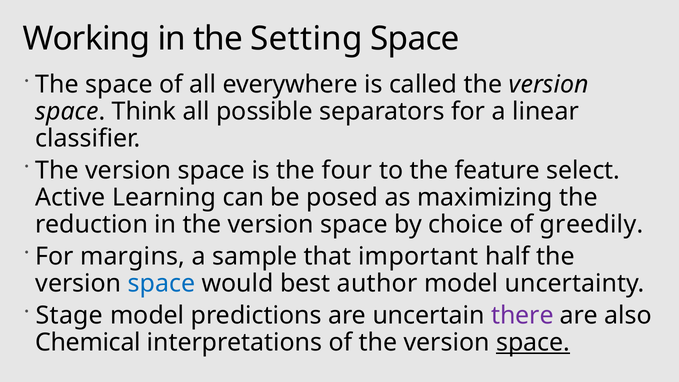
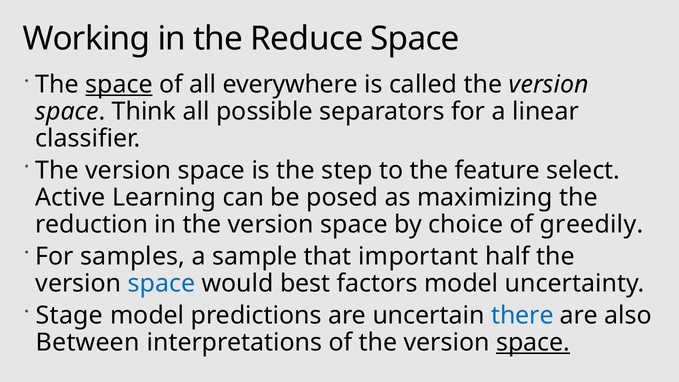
Setting: Setting -> Reduce (307, 39)
space underline: none -> present (119, 85)
four: four -> step (347, 170)
margins: margins -> samples (133, 256)
author: author -> factors (377, 283)
there colour: purple -> blue (522, 315)
Chemical: Chemical -> Between (88, 342)
